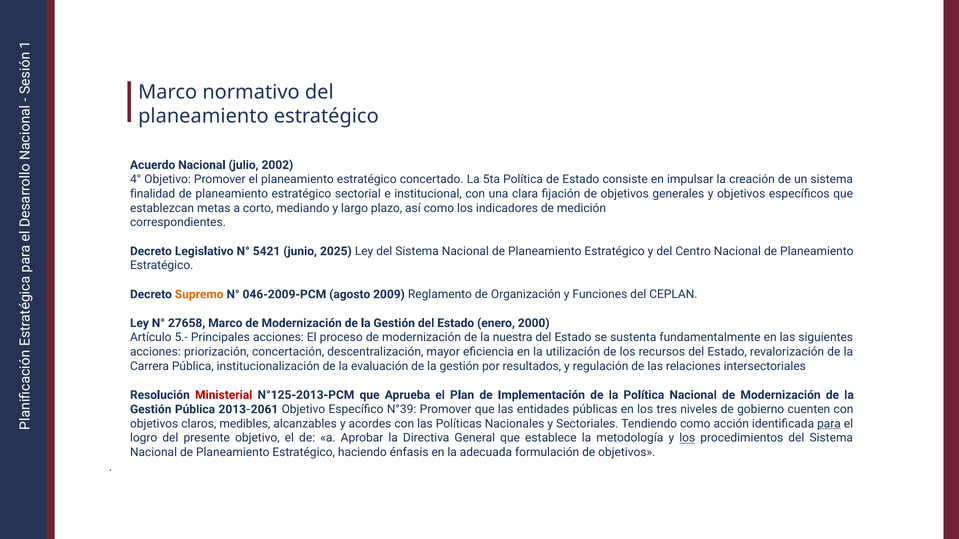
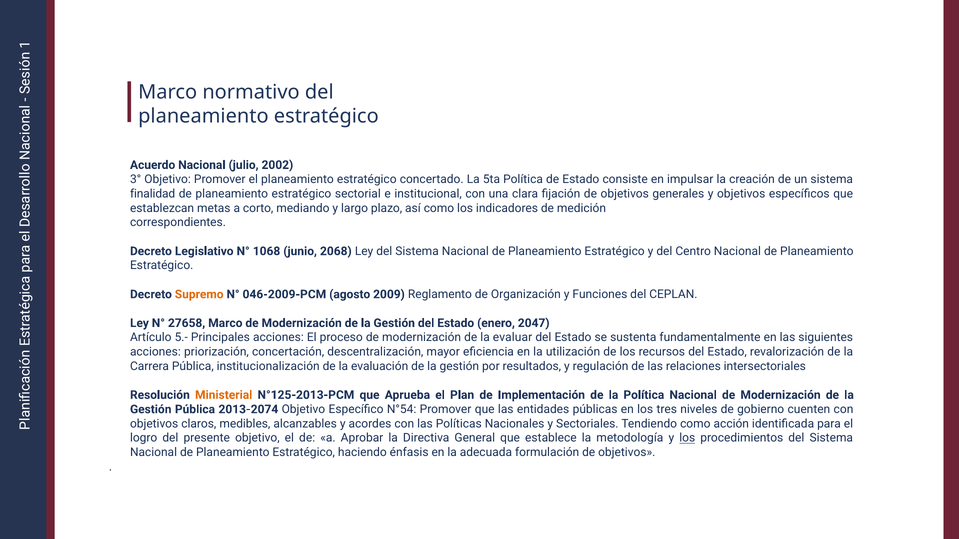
4°: 4° -> 3° (136, 179)
5421: 5421 -> 1068 (267, 251)
2025: 2025 -> 2068 (336, 251)
2000: 2000 -> 2047 (534, 323)
nuestra: nuestra -> evaluar (513, 338)
Ministerial colour: red -> orange (224, 395)
2013-2061: 2013-2061 -> 2013-2074 (248, 410)
N°39: N°39 -> N°54 (402, 410)
para underline: present -> none (829, 424)
